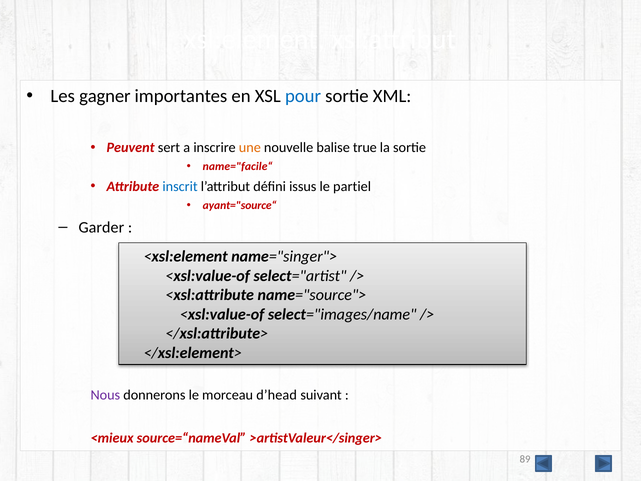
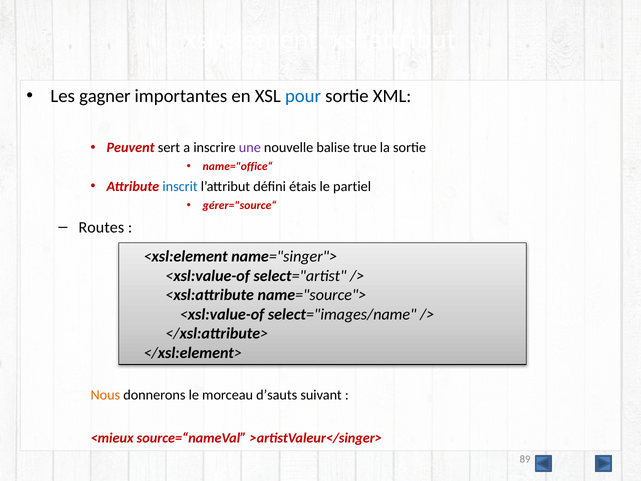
une colour: orange -> purple (250, 148)
name="facile“: name="facile“ -> name="office“ (238, 167)
issus: issus -> étais (303, 187)
ayant="source“: ayant="source“ -> gérer="source“ (240, 205)
Garder: Garder -> Routes (101, 227)
Nous colour: purple -> orange (105, 395)
d’head: d’head -> d’sauts (277, 395)
